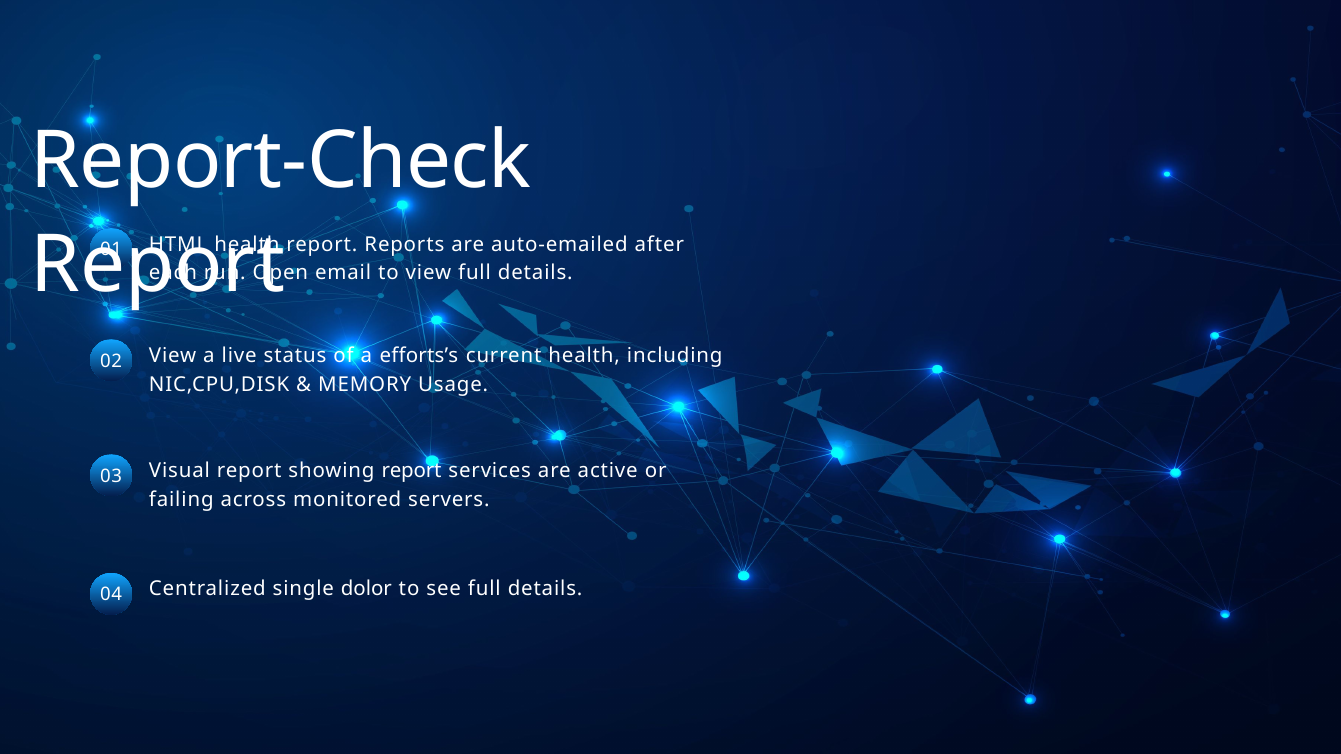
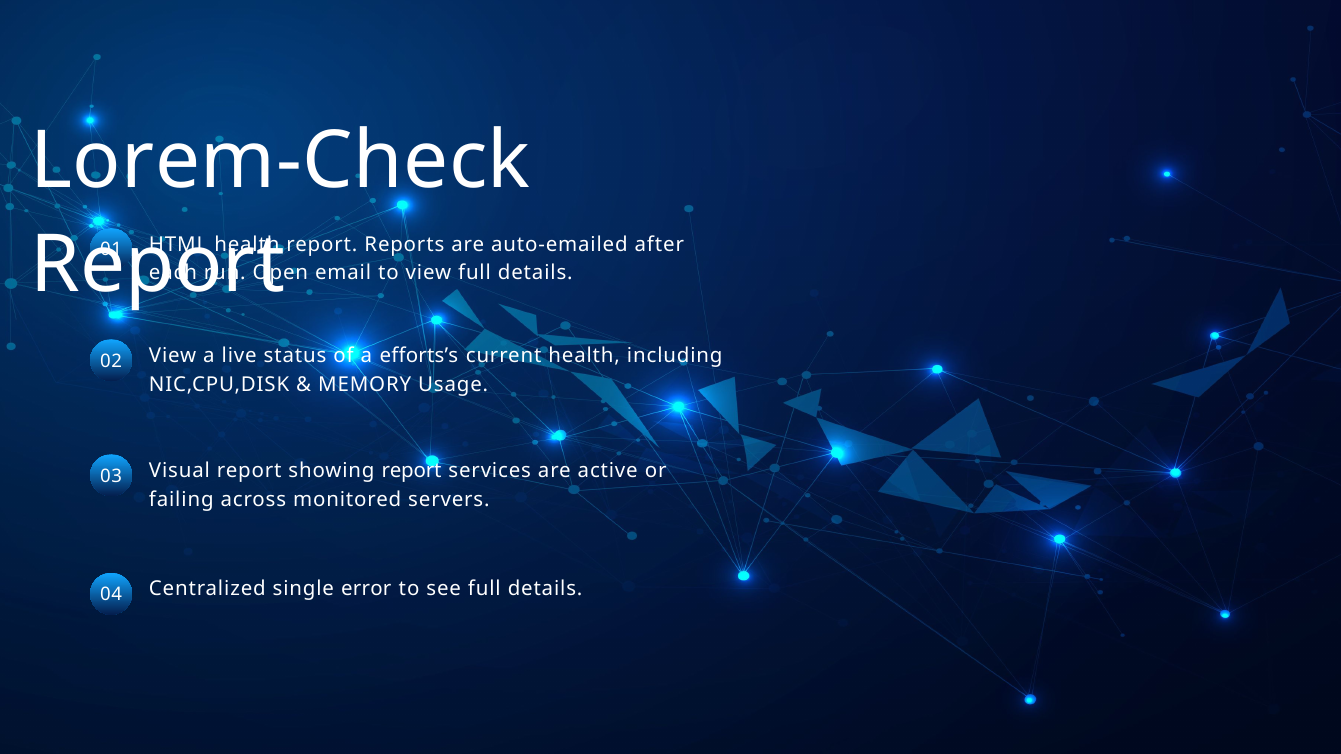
Report-Check: Report-Check -> Lorem-Check (281, 161)
dolor: dolor -> error (366, 589)
